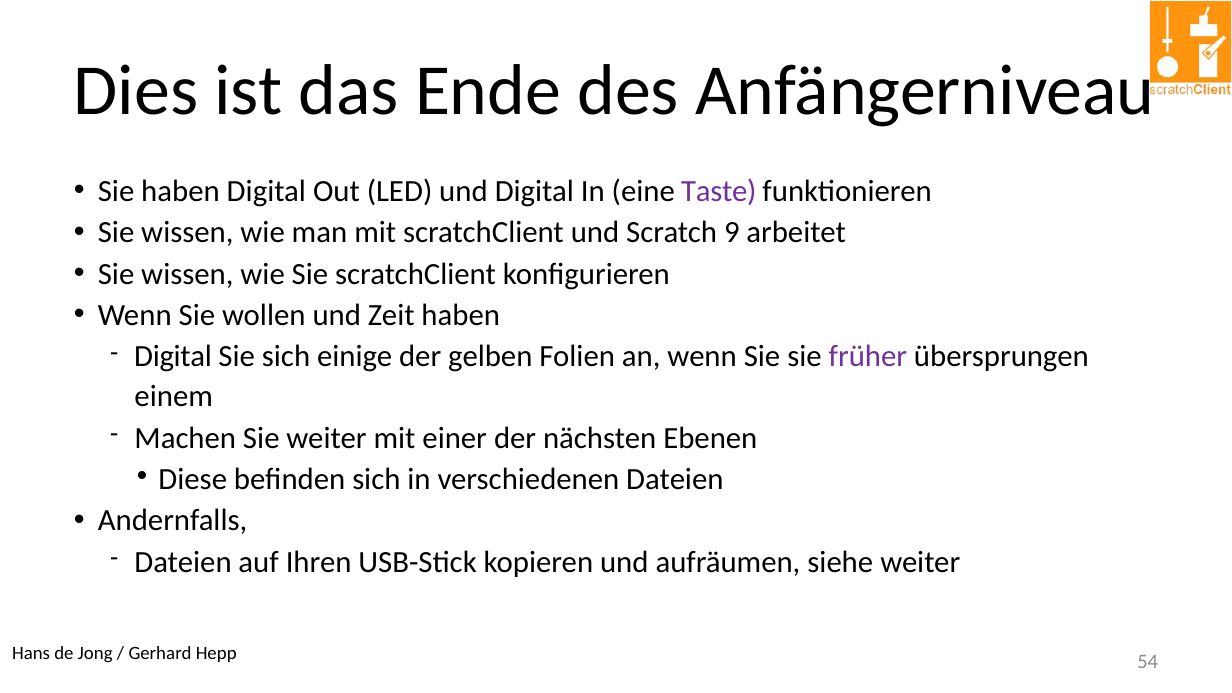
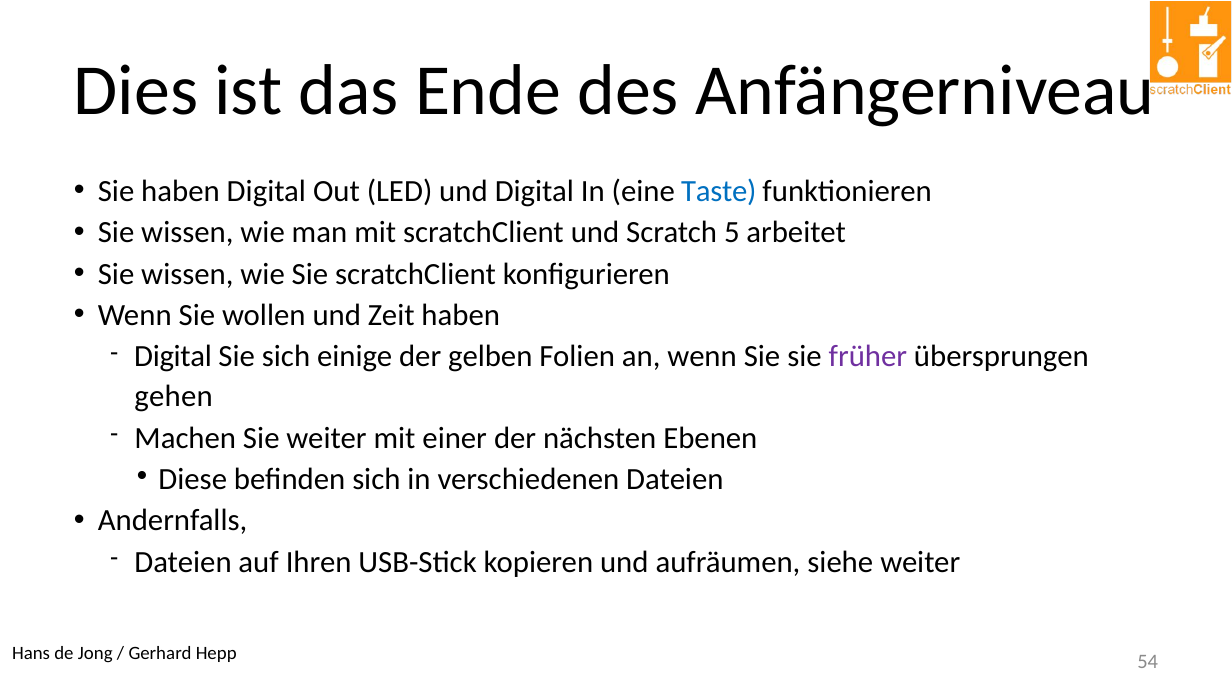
Taste colour: purple -> blue (719, 191)
9: 9 -> 5 (732, 233)
einem: einem -> gehen (174, 397)
